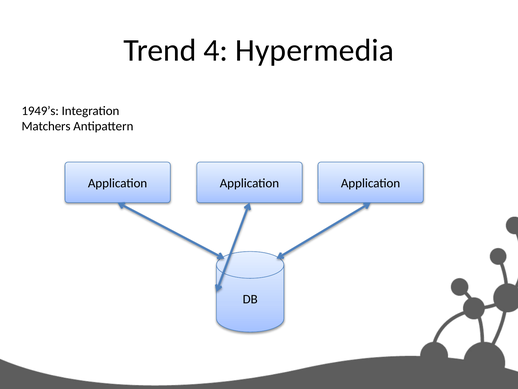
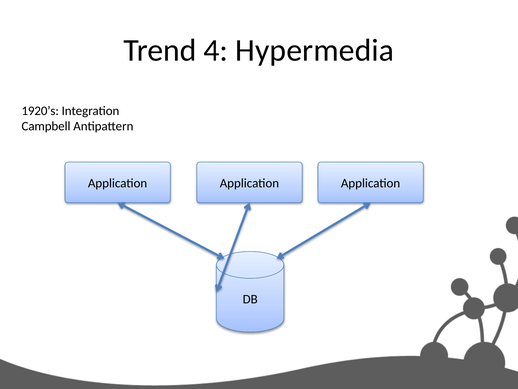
1949’s: 1949’s -> 1920’s (40, 111)
Matchers: Matchers -> Campbell (46, 126)
